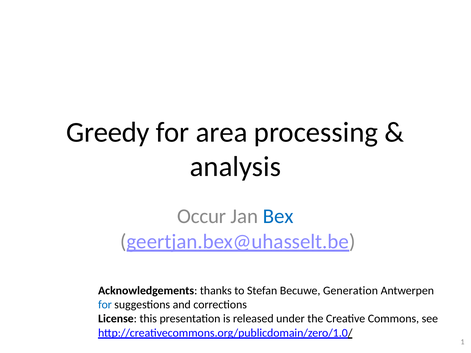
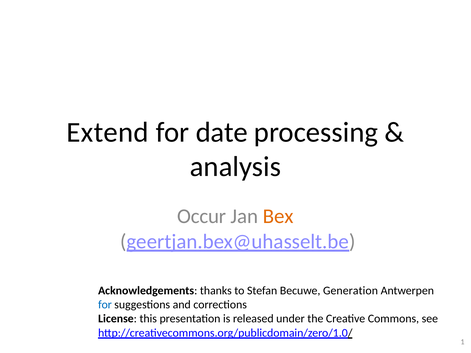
Greedy: Greedy -> Extend (108, 132)
area: area -> date (222, 132)
Bex colour: blue -> orange (278, 217)
